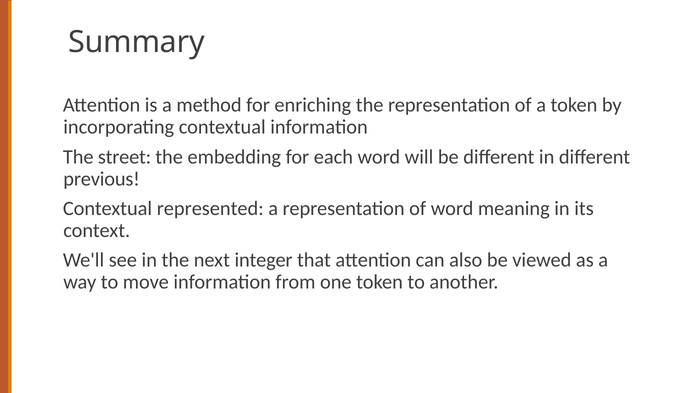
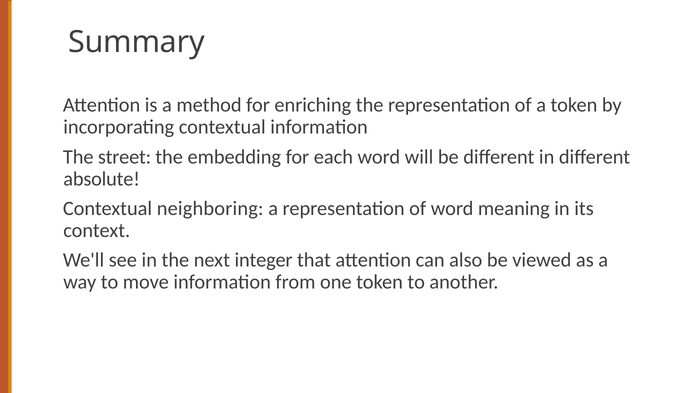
previous: previous -> absolute (102, 179)
represented: represented -> neighboring (210, 209)
